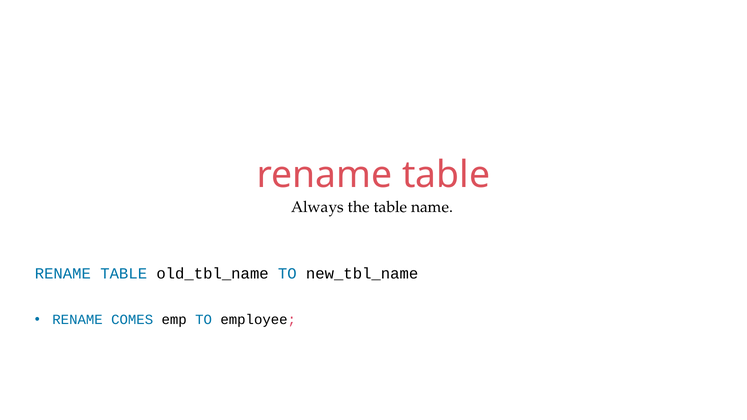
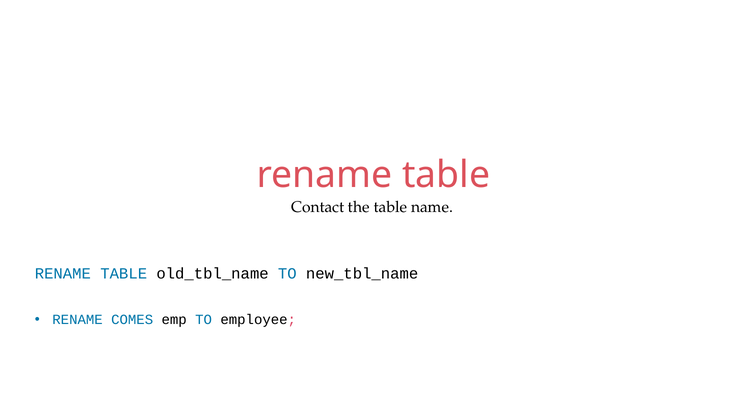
Always: Always -> Contact (318, 207)
